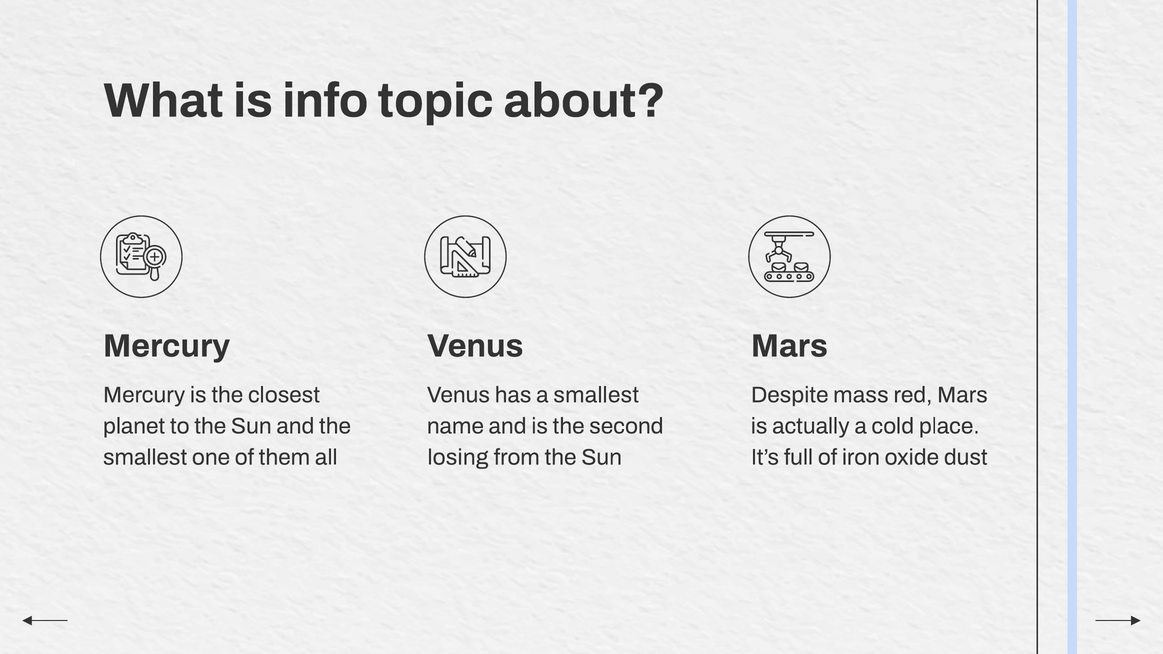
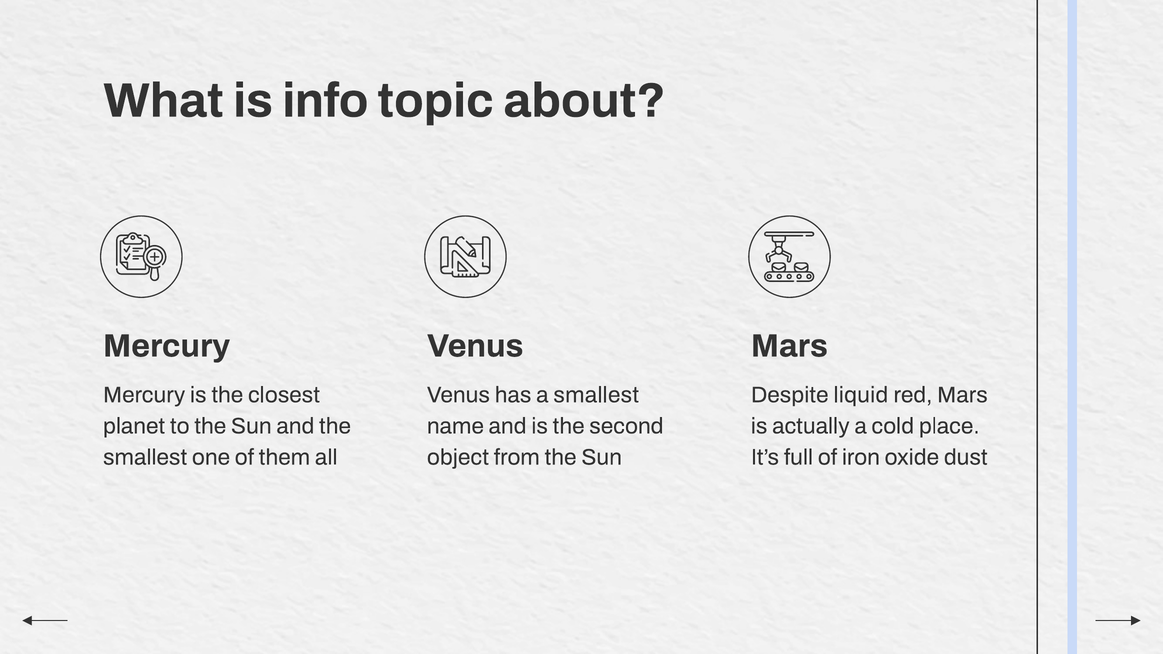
mass: mass -> liquid (861, 395)
losing: losing -> object (458, 457)
